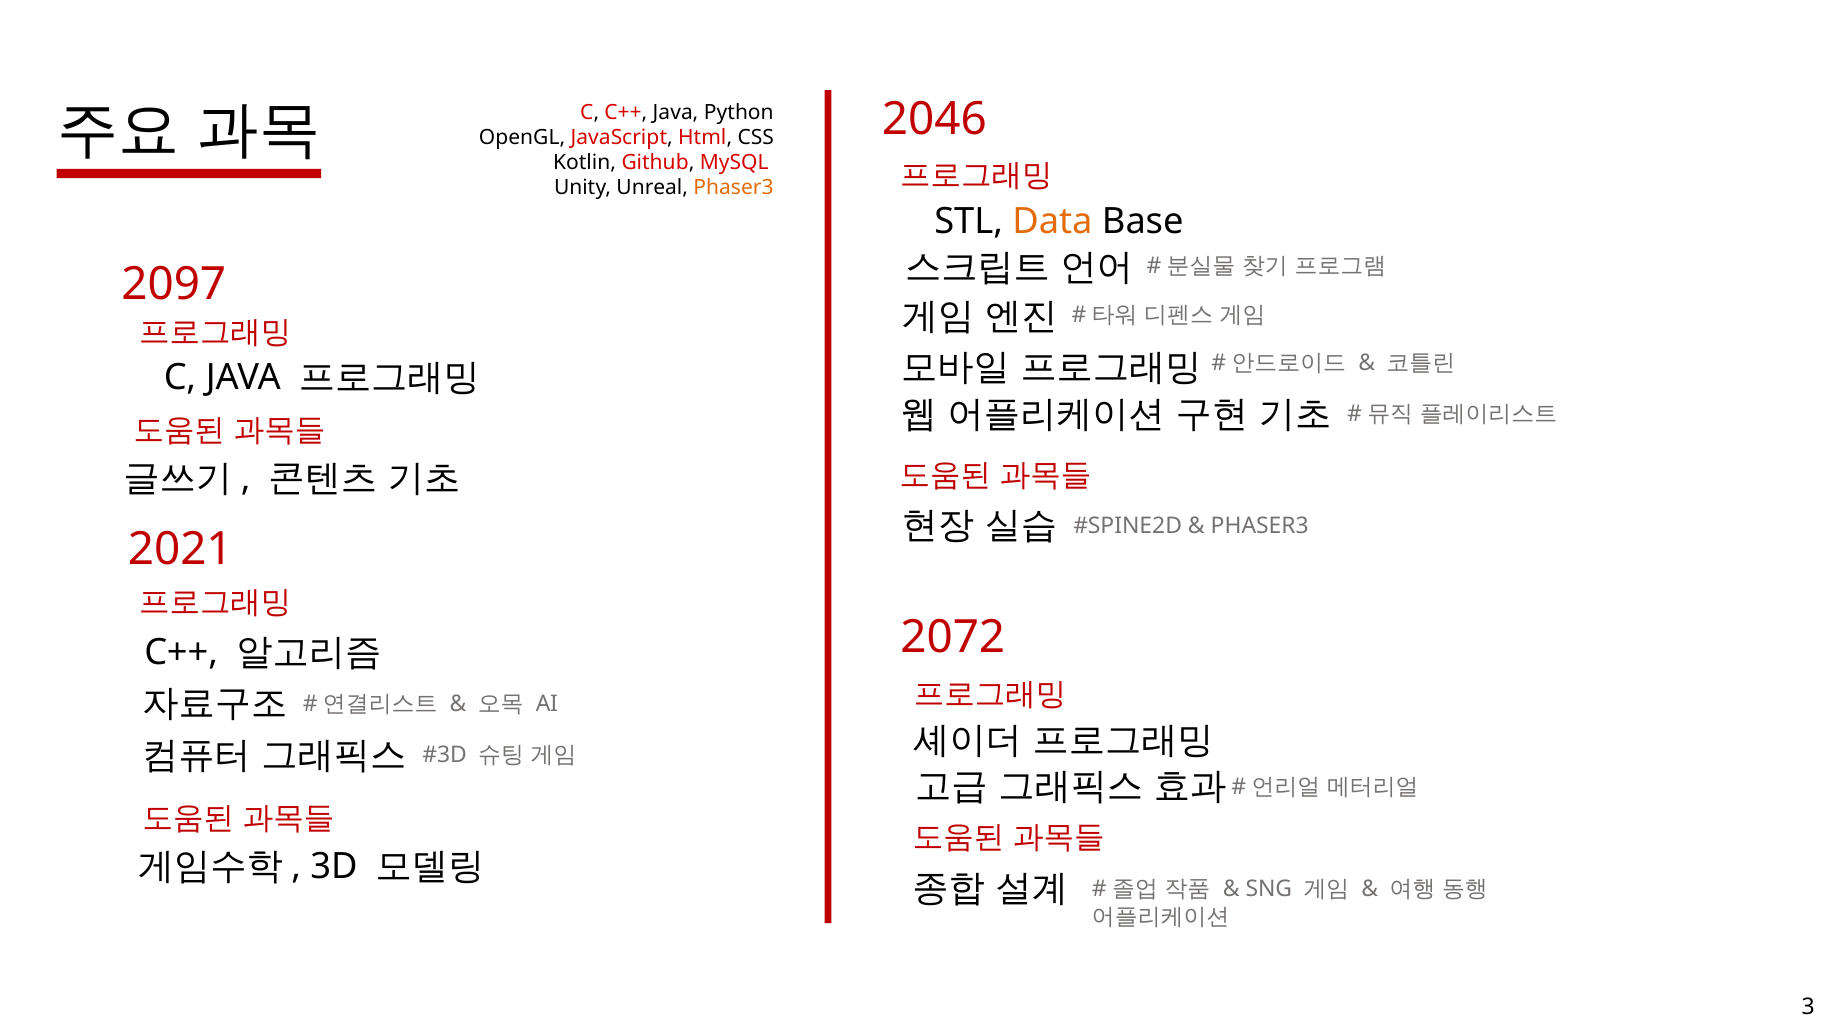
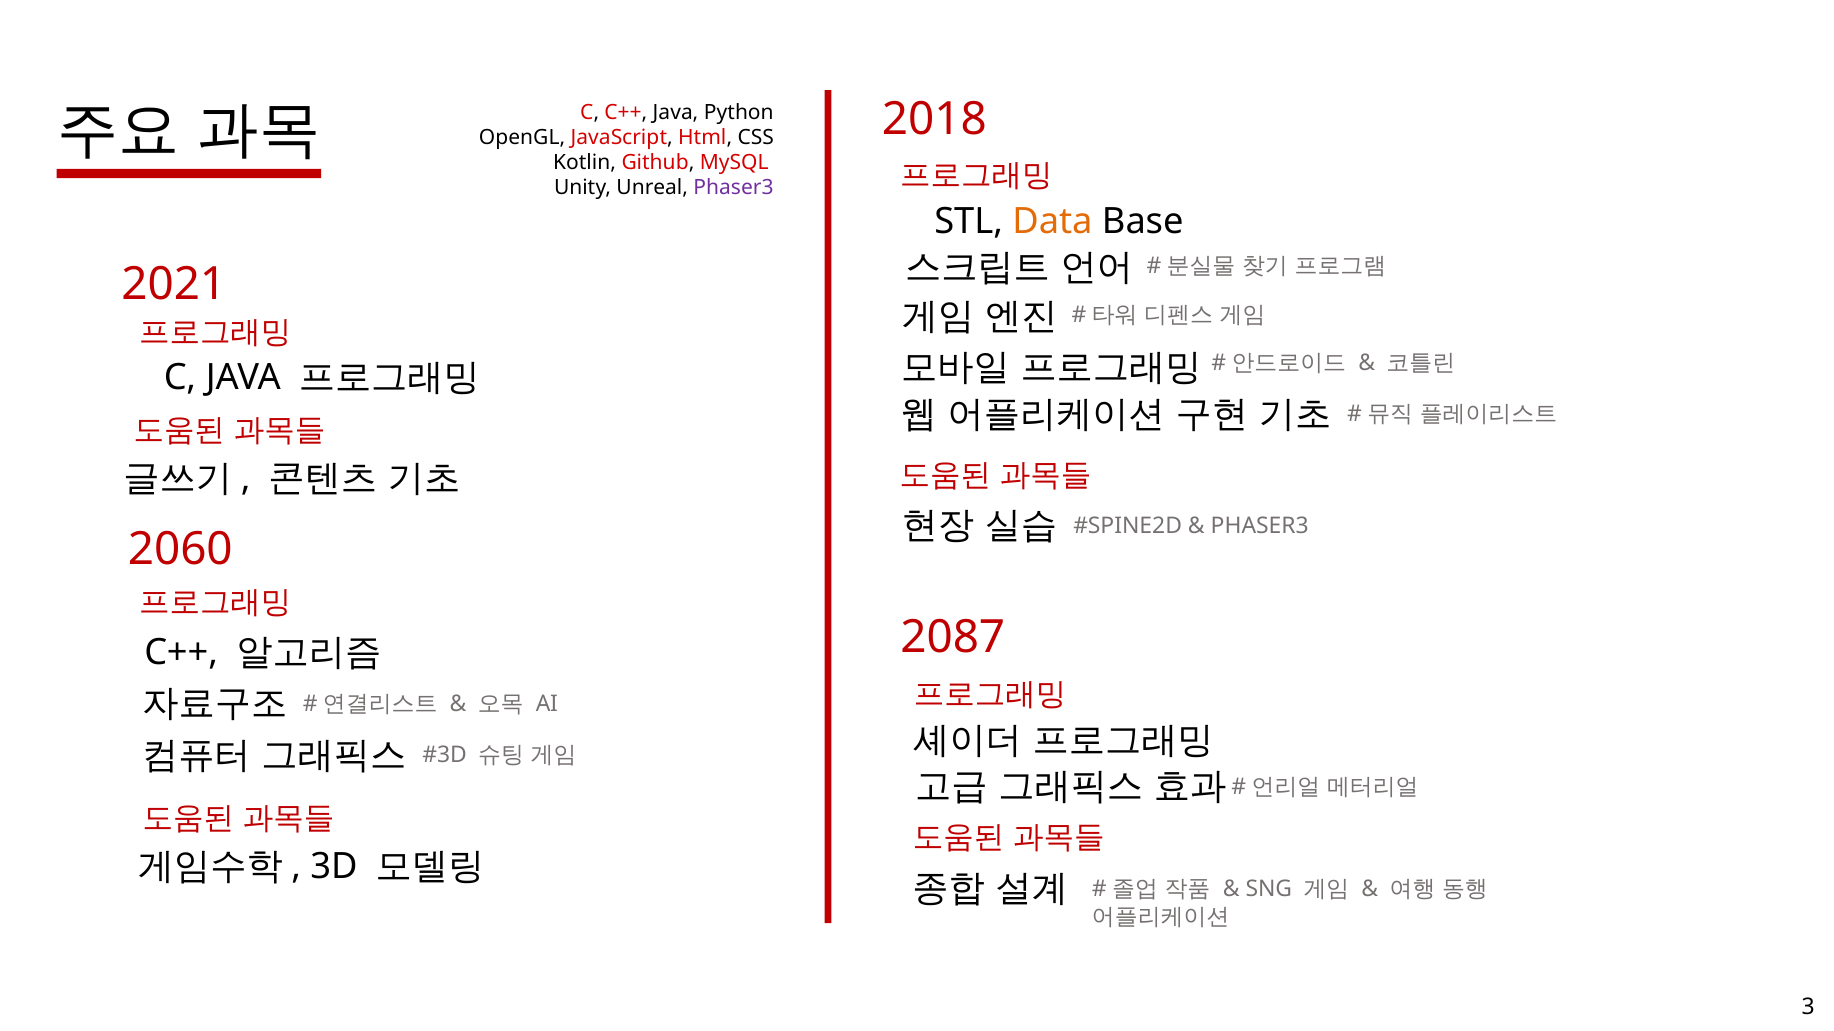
2046: 2046 -> 2018 (934, 119)
Phaser3 colour: orange -> purple (734, 188)
2097: 2097 -> 2021 (174, 284)
2021: 2021 -> 2060 (180, 550)
2072: 2072 -> 2087 (953, 638)
